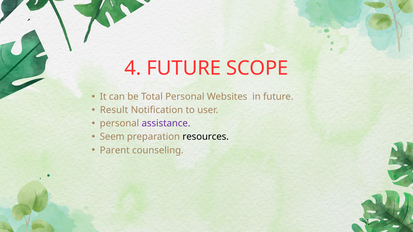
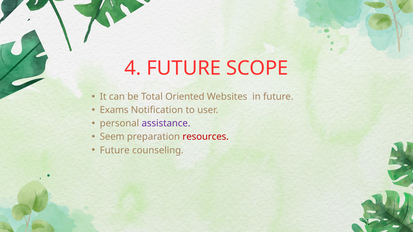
Total Personal: Personal -> Oriented (185, 97)
Result: Result -> Exams (114, 110)
resources colour: black -> red (206, 137)
Parent: Parent -> Future (115, 150)
